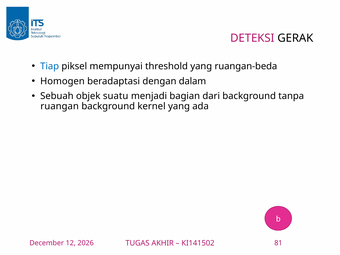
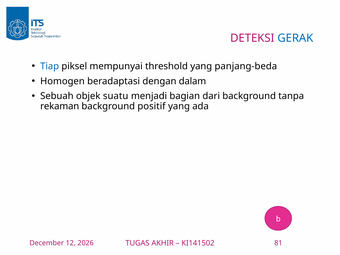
GERAK colour: black -> blue (295, 38)
ruangan-beda: ruangan-beda -> panjang-beda (246, 66)
ruangan: ruangan -> rekaman (60, 106)
kernel: kernel -> positif (151, 106)
